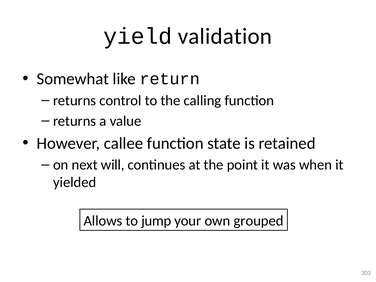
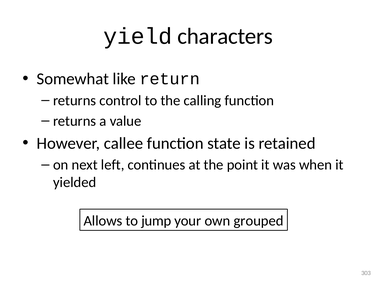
validation: validation -> characters (225, 36)
will: will -> left (113, 165)
